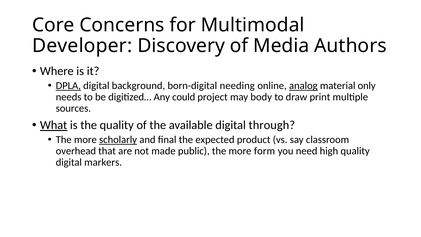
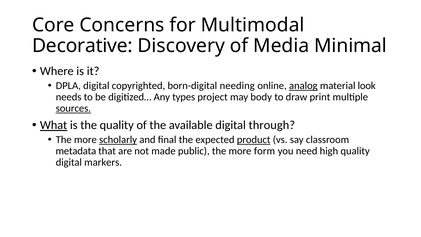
Developer: Developer -> Decorative (82, 46)
Authors: Authors -> Minimal (351, 46)
DPLA underline: present -> none (68, 86)
background: background -> copyrighted (138, 86)
only: only -> look (367, 86)
could: could -> types (184, 97)
sources underline: none -> present (73, 108)
product underline: none -> present (254, 140)
overhead: overhead -> metadata (76, 151)
